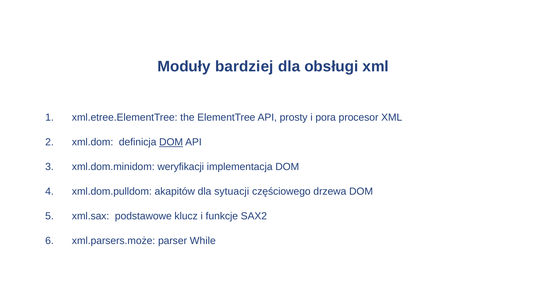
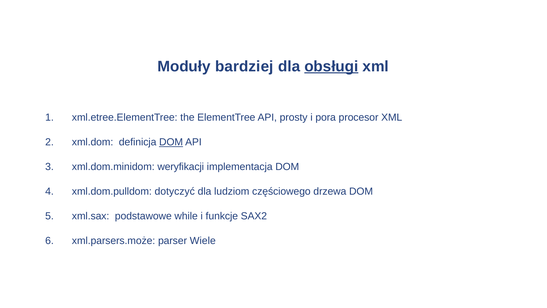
obsługi underline: none -> present (331, 66)
akapitów: akapitów -> dotyczyć (175, 191)
sytuacji: sytuacji -> ludziom (232, 191)
klucz: klucz -> while (186, 216)
While: While -> Wiele (203, 240)
